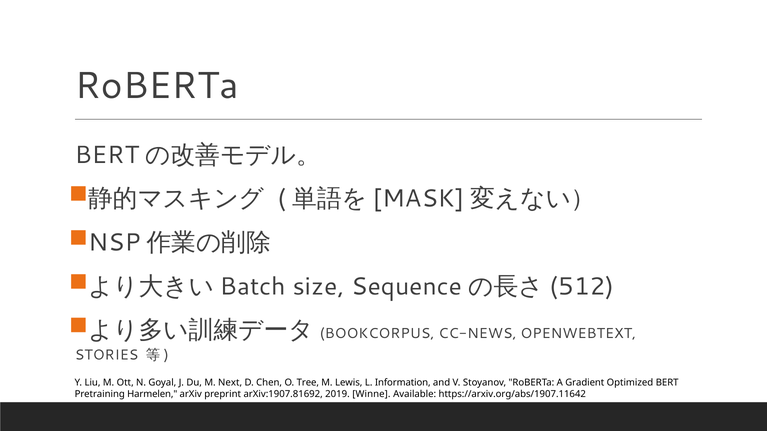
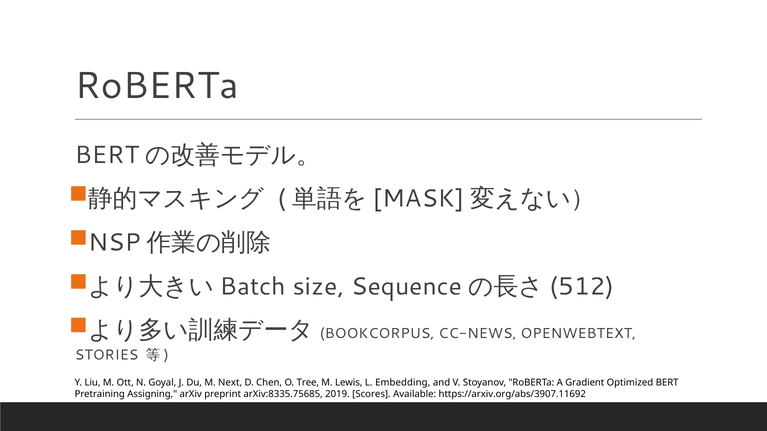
Information: Information -> Embedding (403, 383)
Harmelen: Harmelen -> Assigning (152, 395)
arXiv:1907.81692: arXiv:1907.81692 -> arXiv:8335.75685 (283, 395)
Winne: Winne -> Scores (371, 395)
https://arxiv.org/abs/1907.11642: https://arxiv.org/abs/1907.11642 -> https://arxiv.org/abs/3907.11692 (512, 395)
